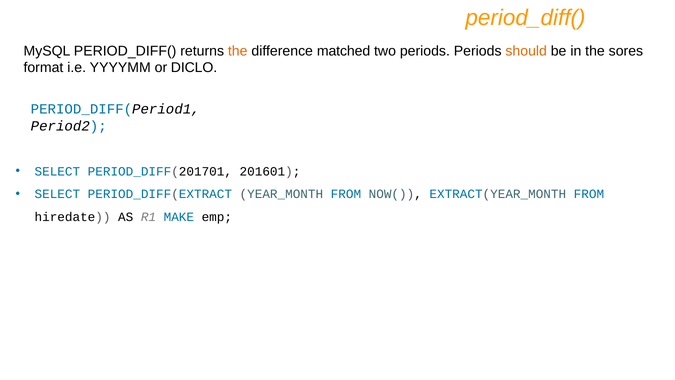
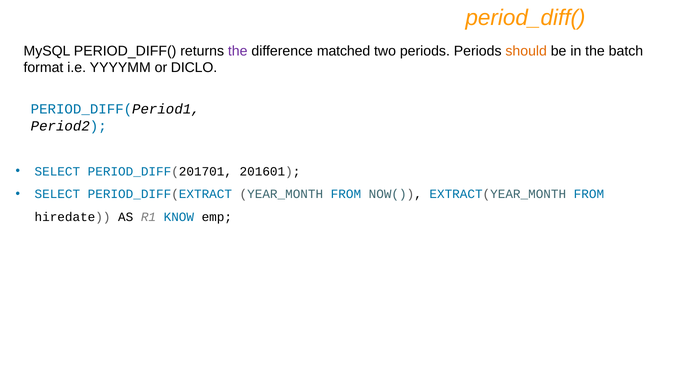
the colour: orange -> purple (238, 51)
sores: sores -> batch (626, 51)
MAKE: MAKE -> KNOW (179, 217)
